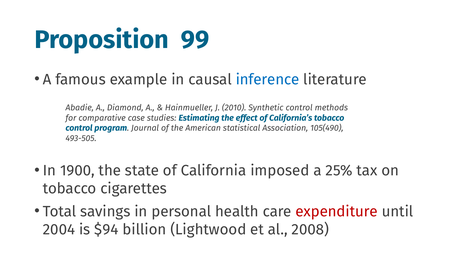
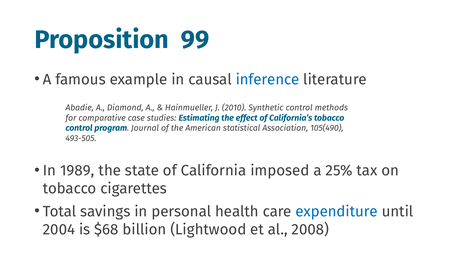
1900: 1900 -> 1989 (77, 170)
expenditure colour: red -> blue (337, 211)
$94: $94 -> $68 (106, 229)
